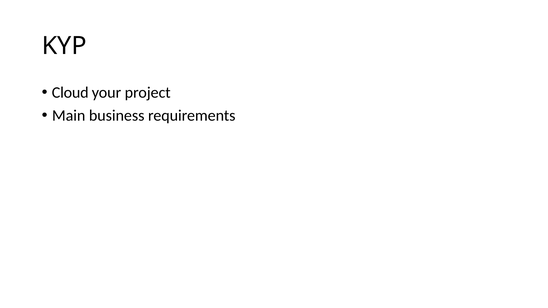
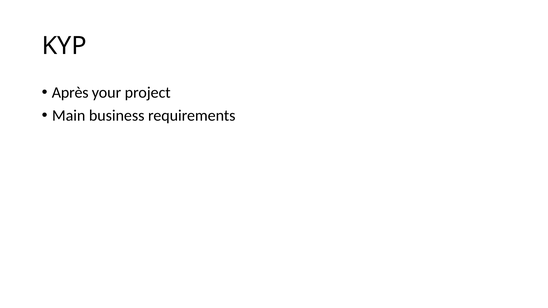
Cloud: Cloud -> Après (70, 93)
